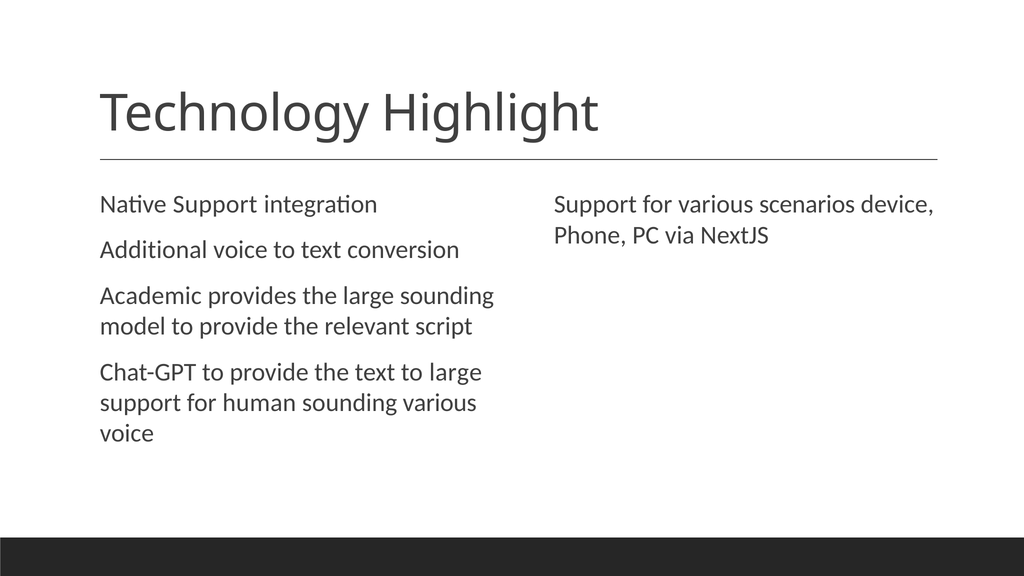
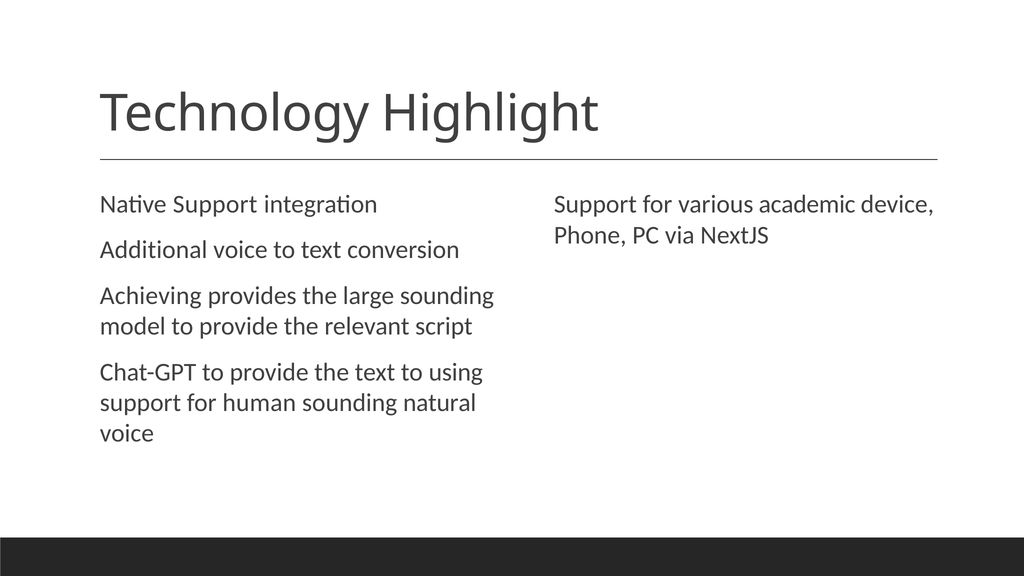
scenarios: scenarios -> academic (807, 204)
Academic: Academic -> Achieving (151, 296)
to large: large -> using (456, 372)
sounding various: various -> natural (440, 403)
